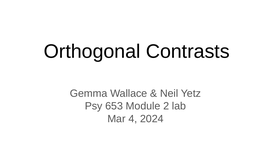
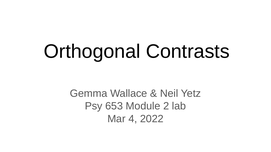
2024: 2024 -> 2022 (152, 119)
